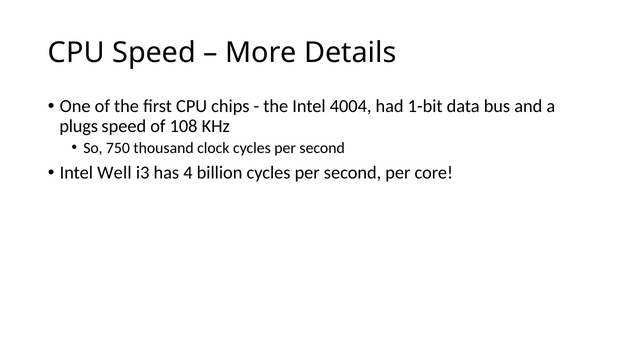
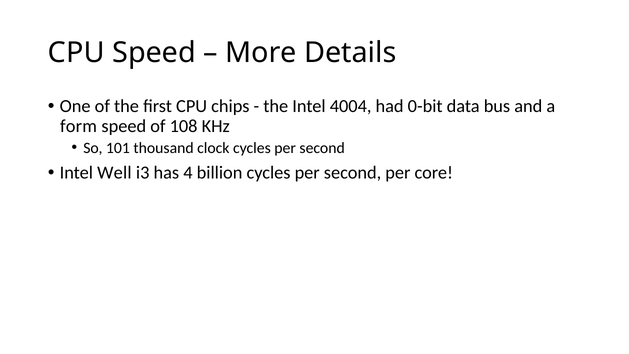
1-bit: 1-bit -> 0-bit (425, 106)
plugs: plugs -> form (78, 126)
750: 750 -> 101 (118, 148)
